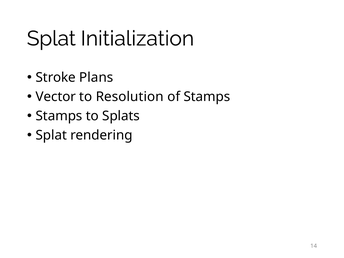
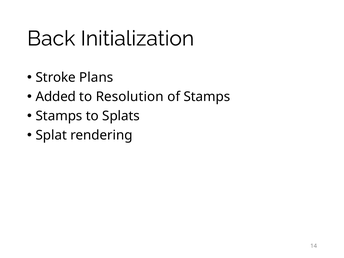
Splat: Splat -> Back (51, 39)
Vector: Vector -> Added (56, 97)
